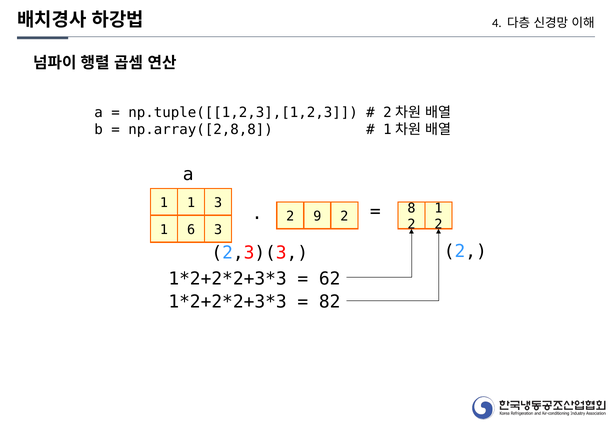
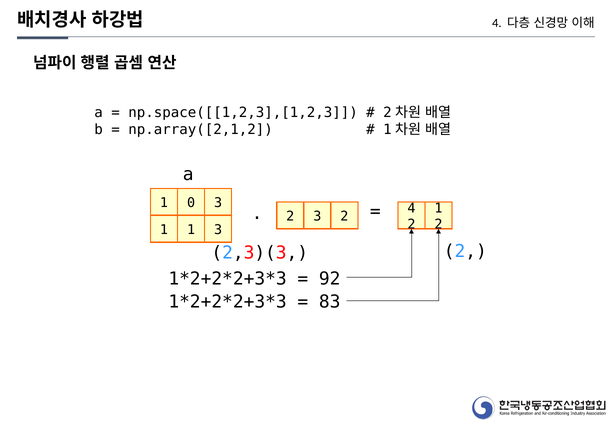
np.tuple([[1,2,3],[1,2,3: np.tuple([[1,2,3],[1,2,3 -> np.space([[1,2,3],[1,2,3 (243, 113)
np.array([2,8,8: np.array([2,8,8 -> np.array([2,1,2 (201, 130)
1: 1 -> 0 (191, 203)
2 9: 9 -> 3 (317, 217)
8: 8 -> 4 (411, 209)
1 6: 6 -> 1 (191, 230)
62: 62 -> 92 (330, 279)
82: 82 -> 83 (330, 302)
